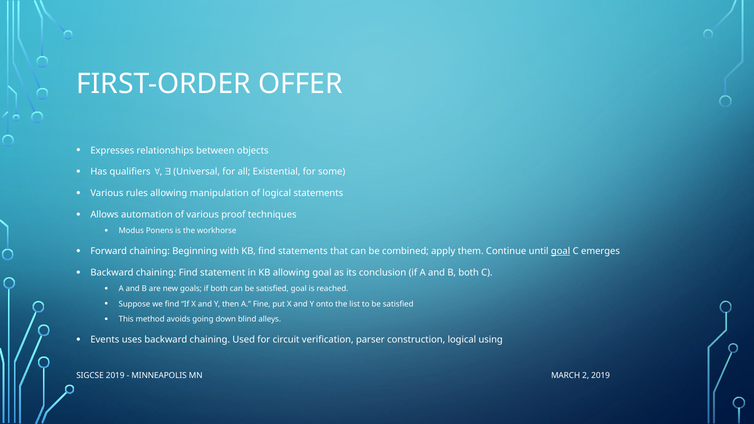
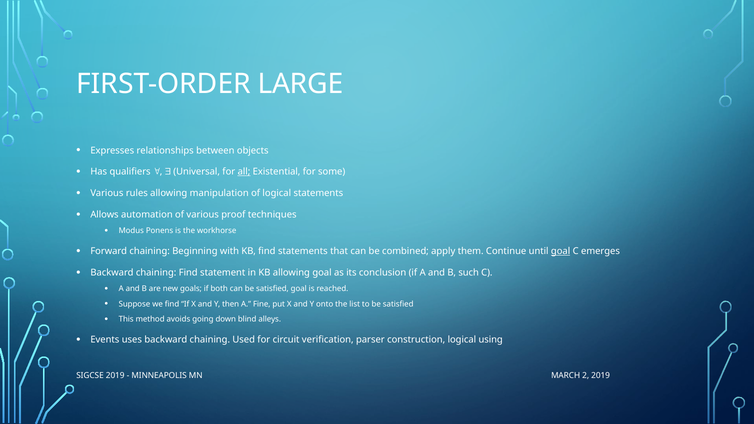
OFFER: OFFER -> LARGE (300, 84)
all underline: none -> present (244, 172)
B both: both -> such (469, 273)
